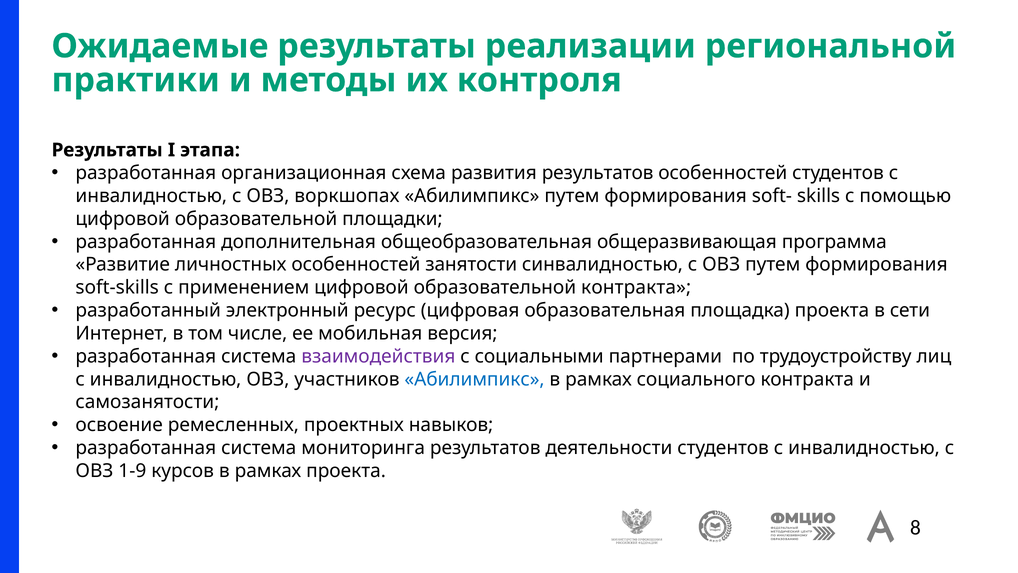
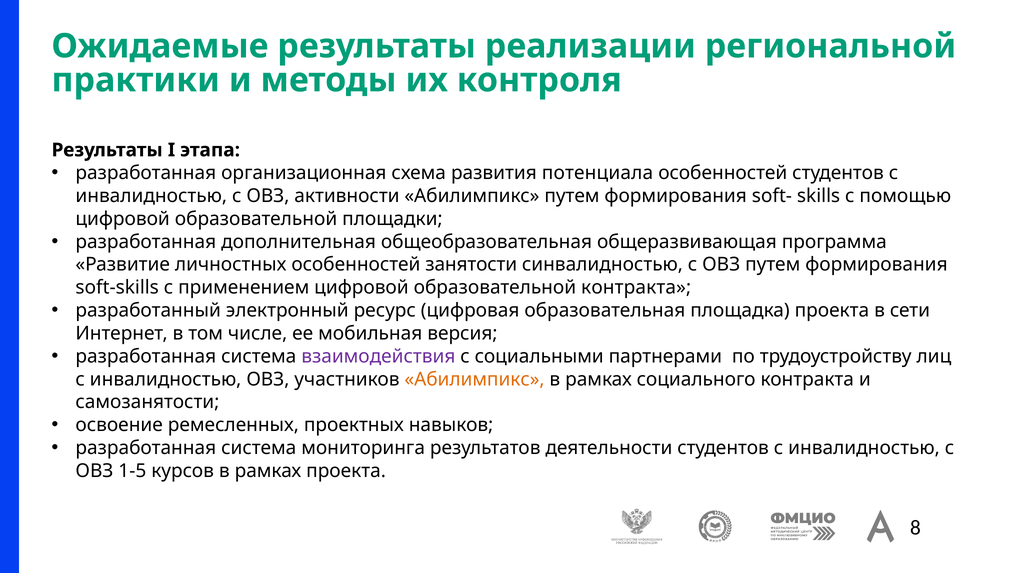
развития результатов: результатов -> потенциала (597, 173)
воркшопах: воркшопах -> активности (347, 196)
Абилимпикс colour: blue -> orange (475, 379)
1-9: 1-9 -> 1-5 (132, 471)
